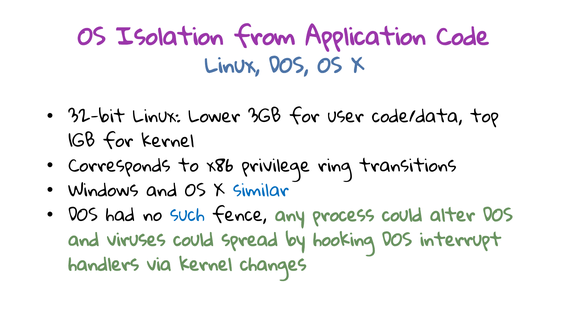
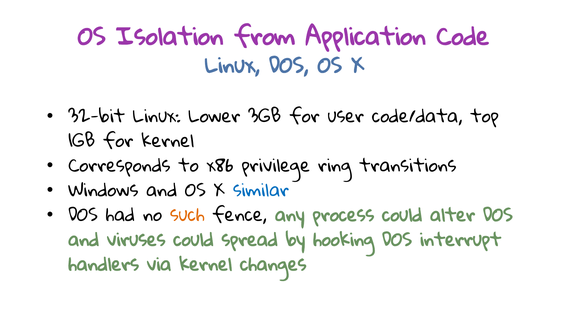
such colour: blue -> orange (187, 216)
